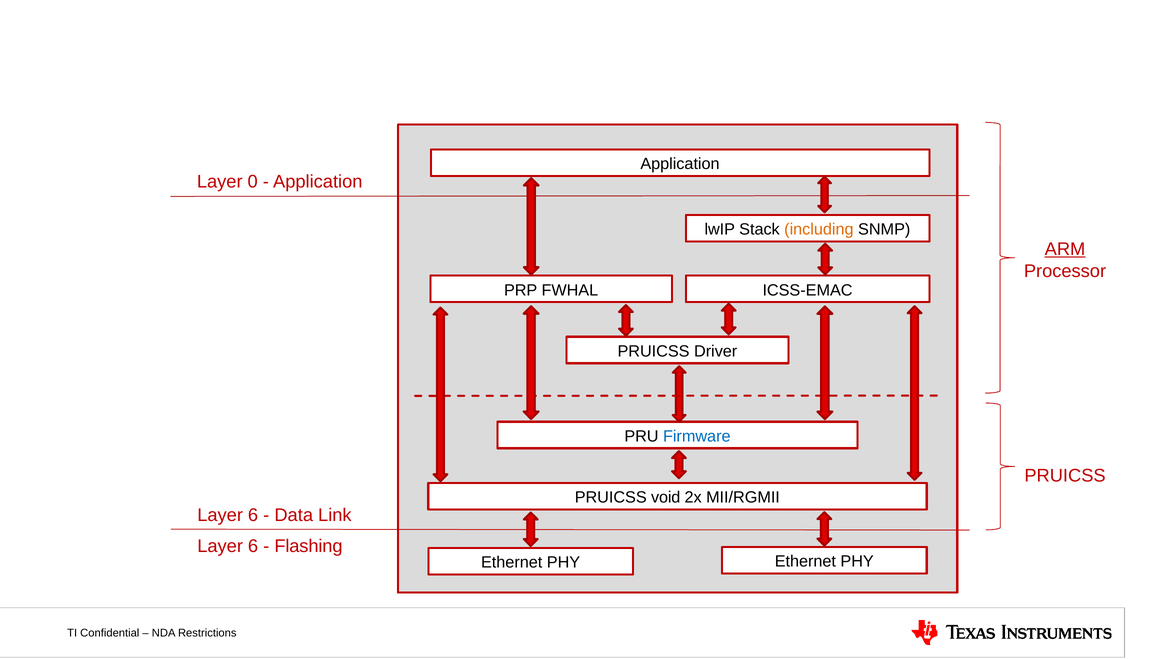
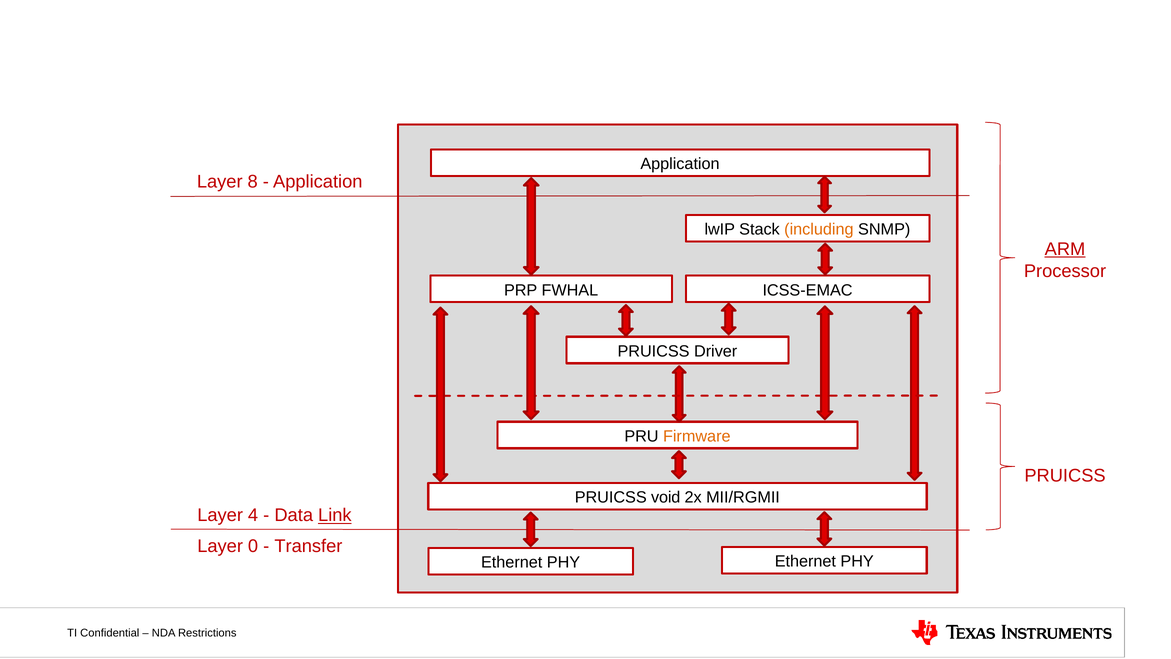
0: 0 -> 8 (253, 182)
Firmware colour: blue -> orange (697, 436)
6: 6 -> 4 (253, 515)
Link underline: none -> present (335, 515)
6: 6 -> 0 (253, 546)
Flashing: Flashing -> Transfer (308, 546)
